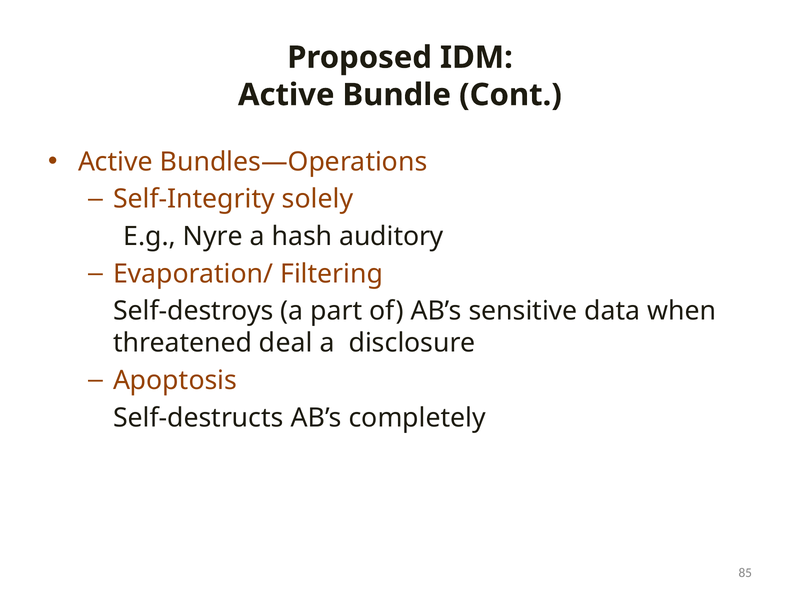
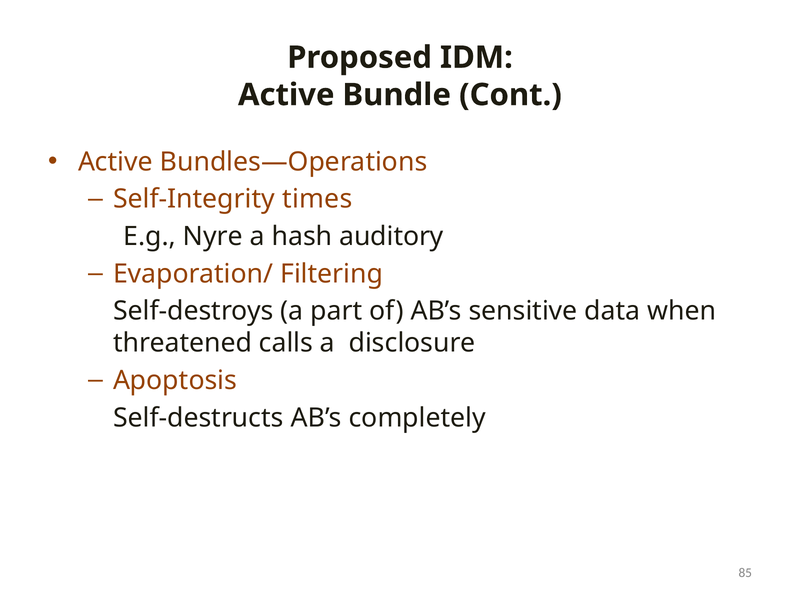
solely: solely -> times (317, 199)
deal: deal -> calls (286, 343)
